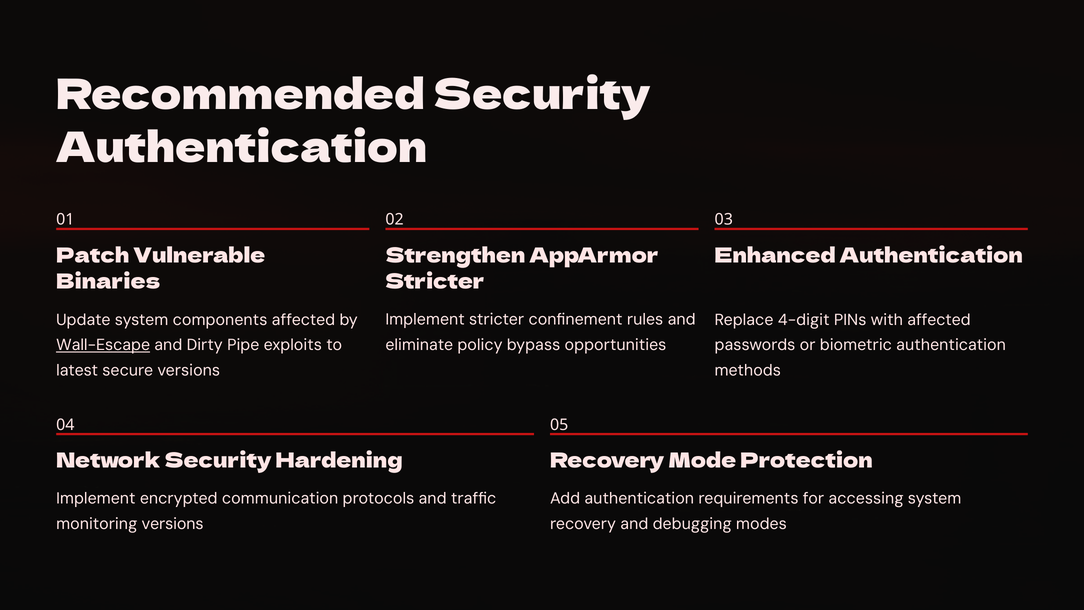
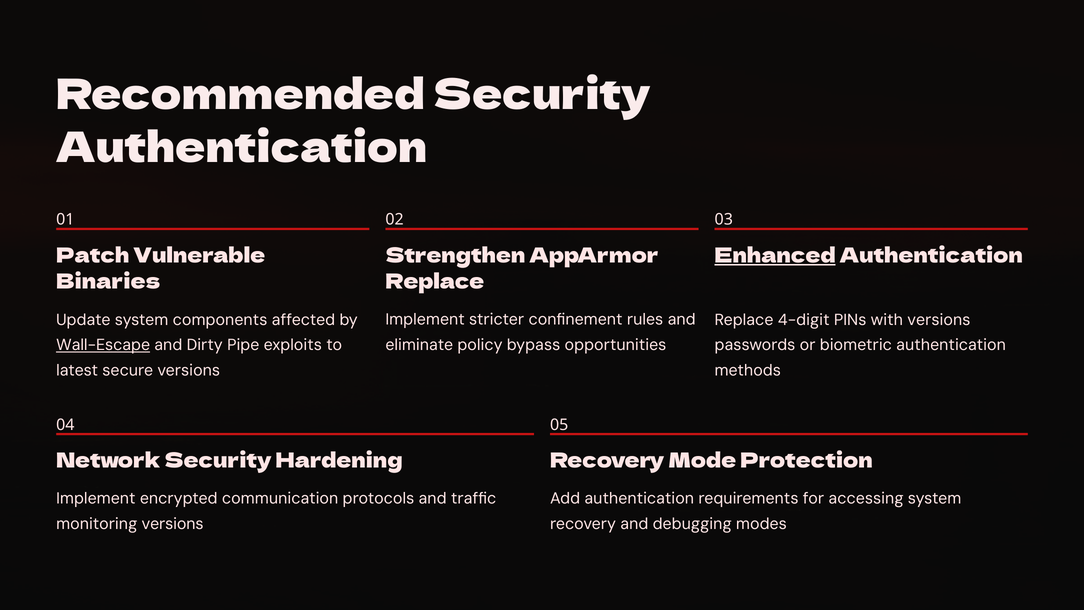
Enhanced underline: none -> present (775, 256)
Stricter: Stricter -> Replace (435, 282)
with affected: affected -> versions (939, 320)
